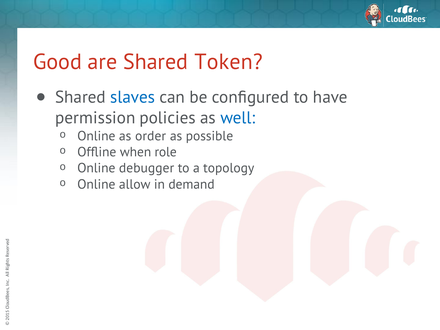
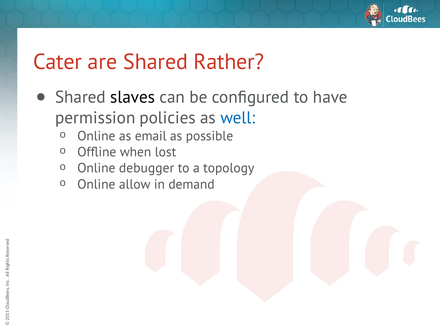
Good: Good -> Cater (58, 62)
Token: Token -> Rather (229, 62)
slaves colour: blue -> black (133, 97)
order: order -> email (151, 136)
role: role -> lost (166, 152)
